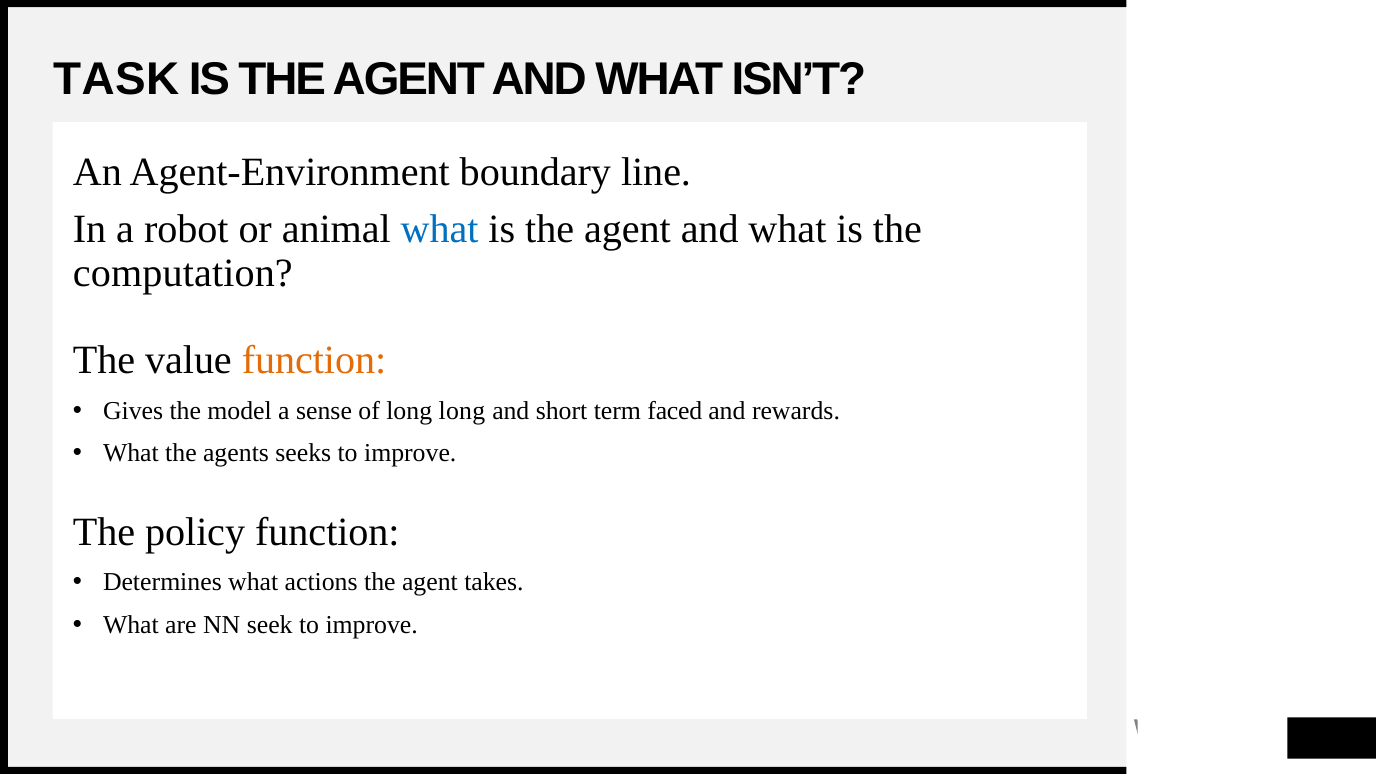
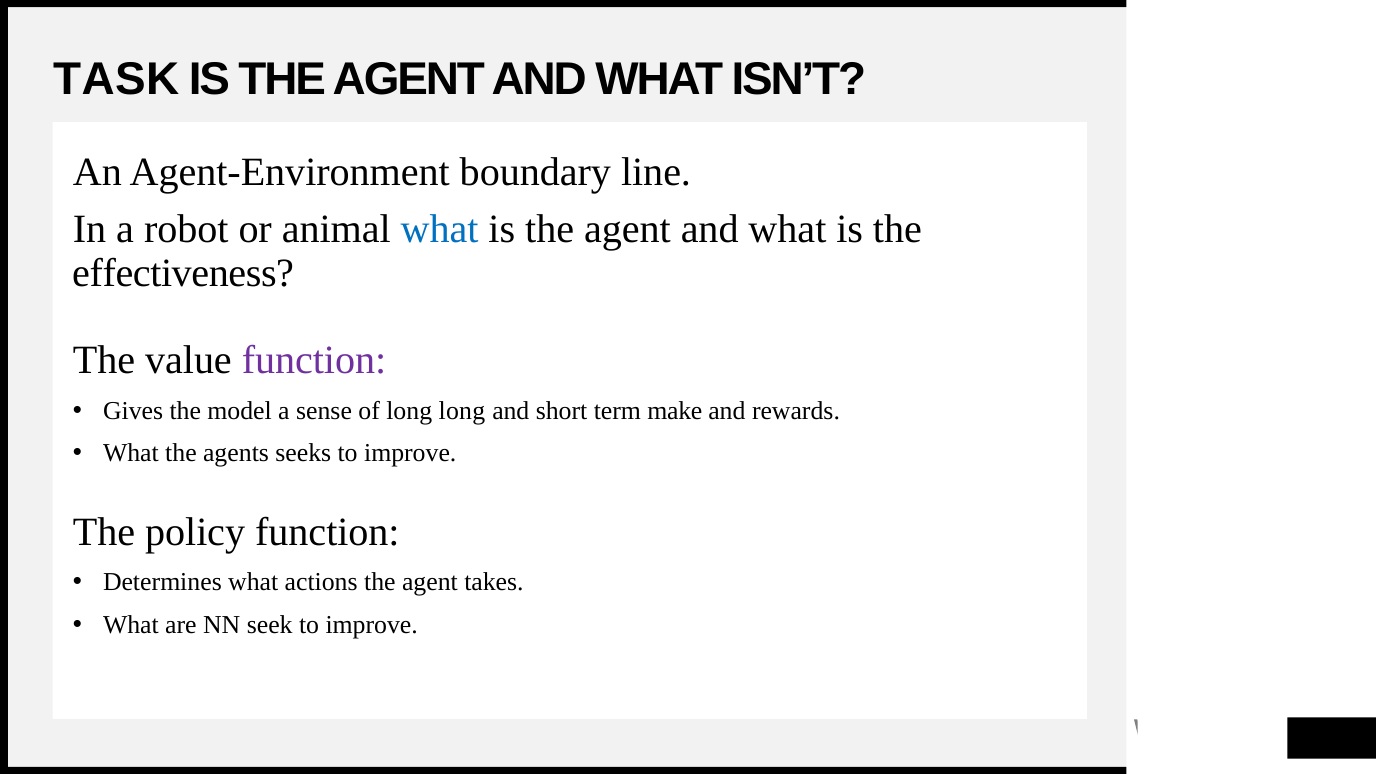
computation: computation -> effectiveness (183, 273)
function colour: orange -> purple (314, 360)
faced: faced -> make (675, 410)
